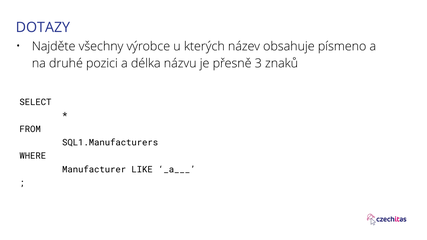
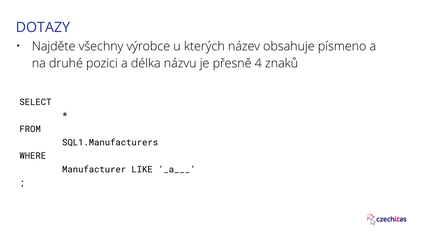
3: 3 -> 4 (258, 64)
